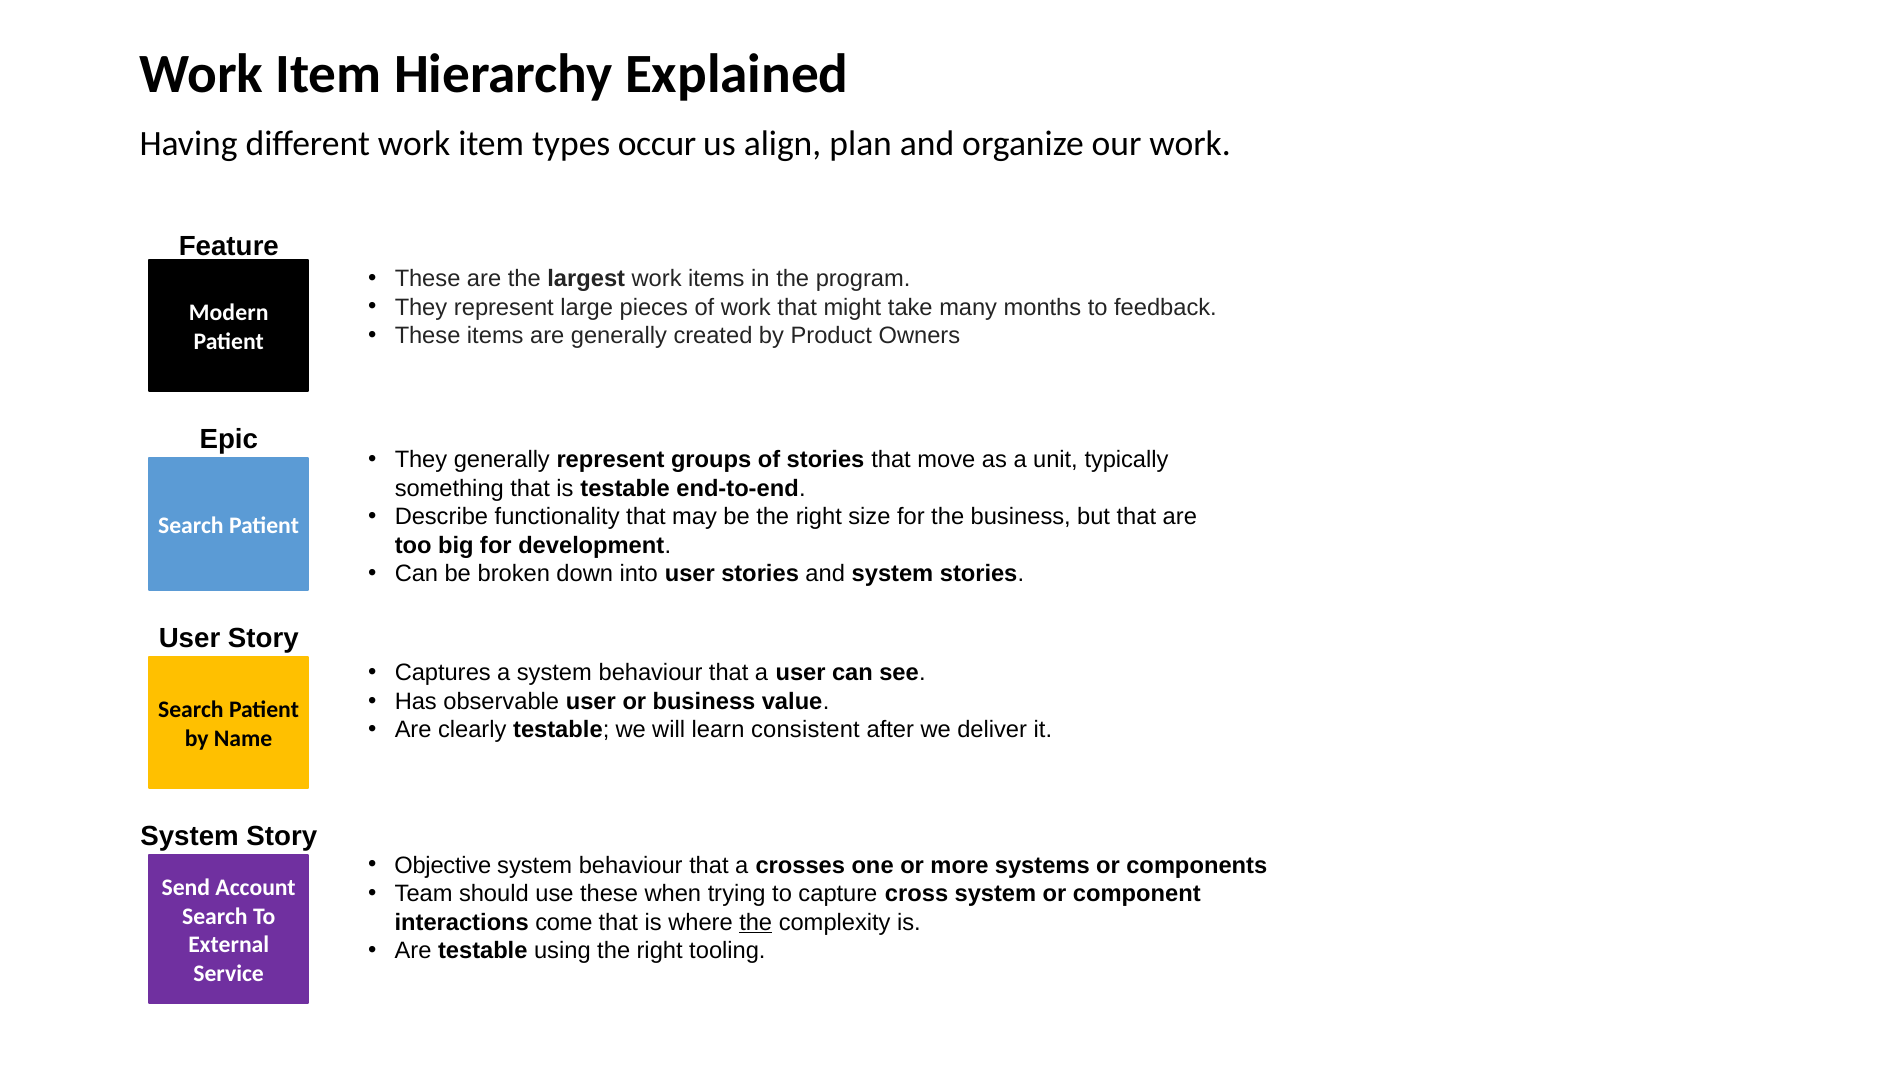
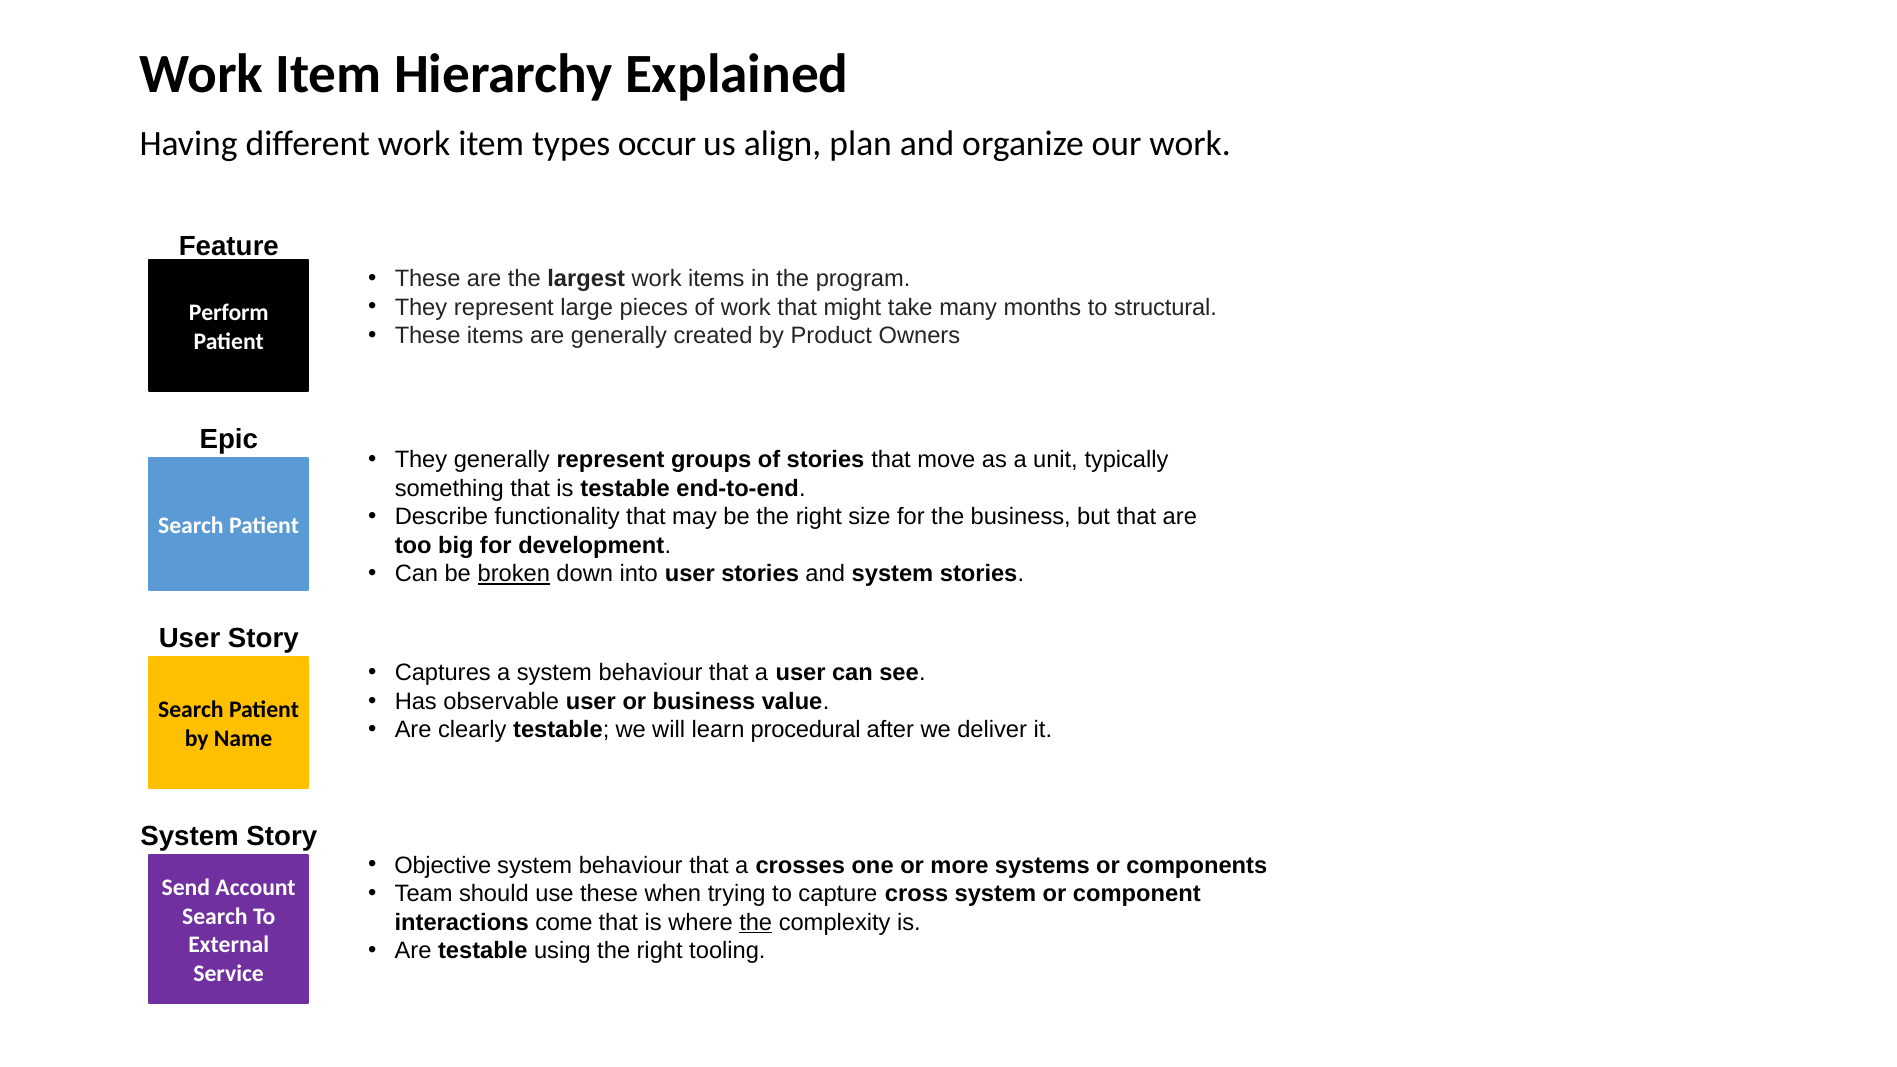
feedback: feedback -> structural (1166, 307)
Modern: Modern -> Perform (229, 313)
broken underline: none -> present (514, 574)
consistent: consistent -> procedural (806, 730)
